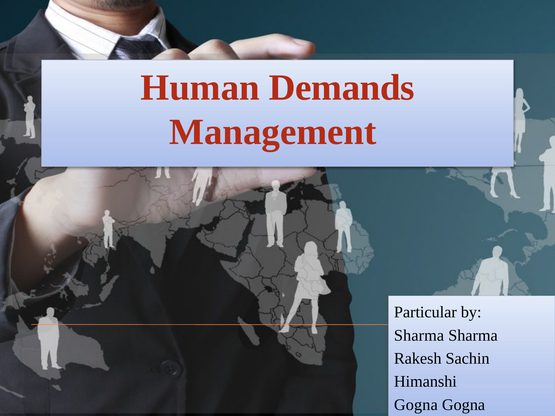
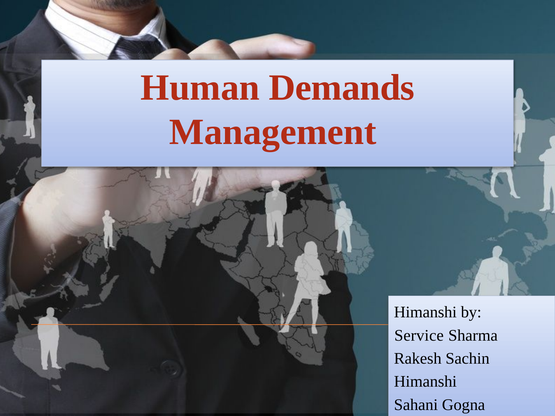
Particular: Particular -> Himanshi (425, 312)
Sharma: Sharma -> Service (419, 336)
Gogna: Gogna -> Sahani (416, 405)
